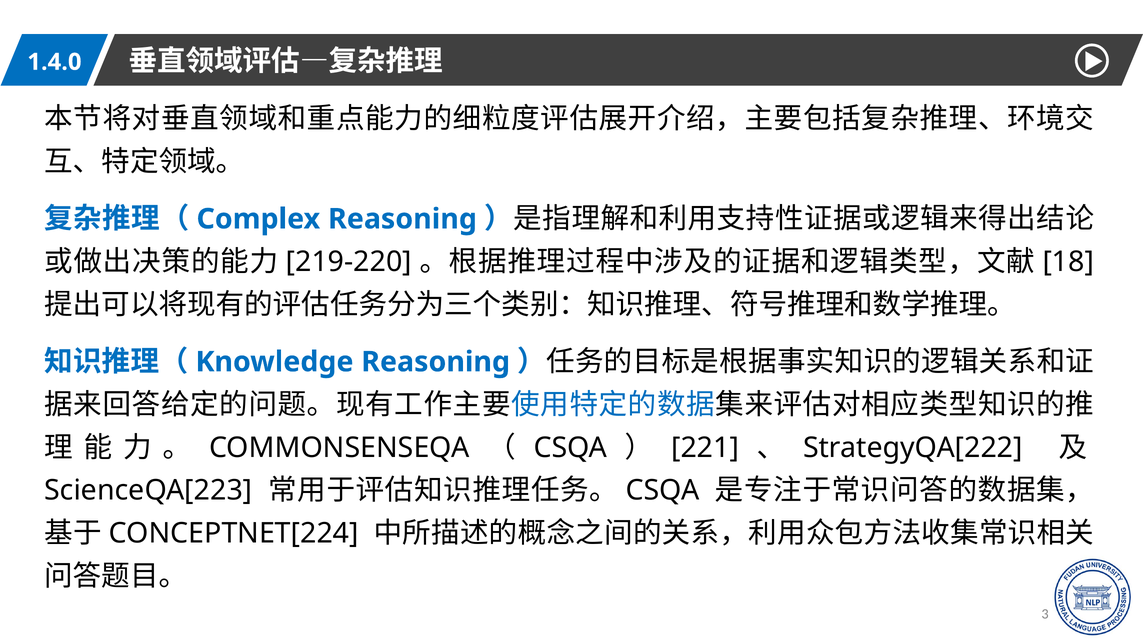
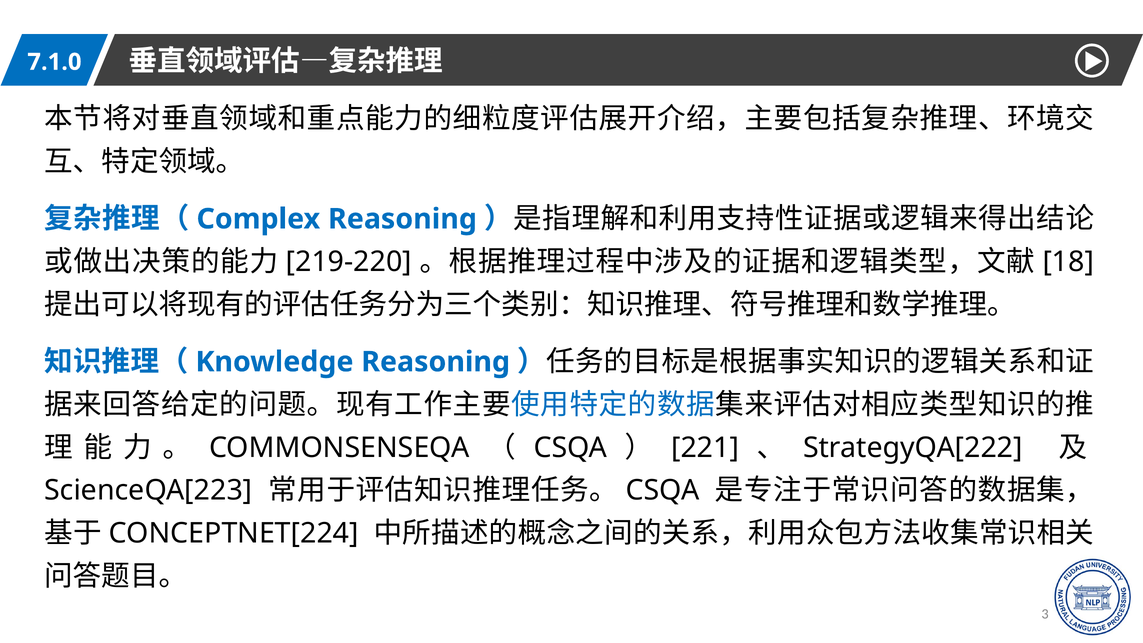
1.4.0: 1.4.0 -> 7.1.0 (54, 62)
